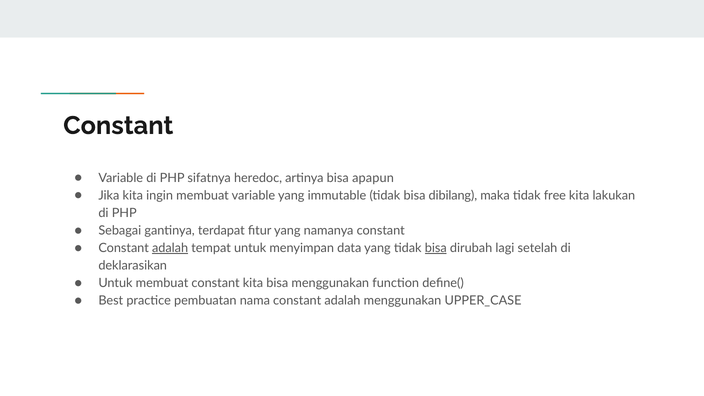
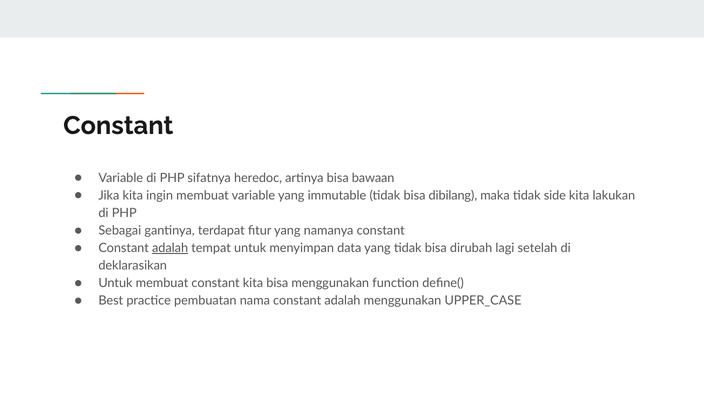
apapun: apapun -> bawaan (373, 178)
free: free -> side (555, 195)
bisa underline: present -> none (436, 248)
